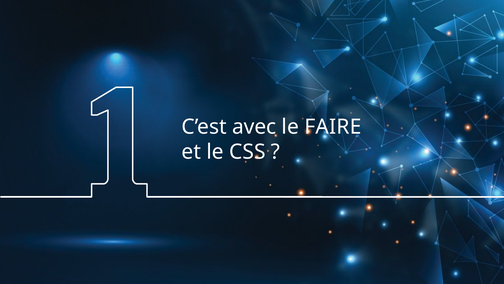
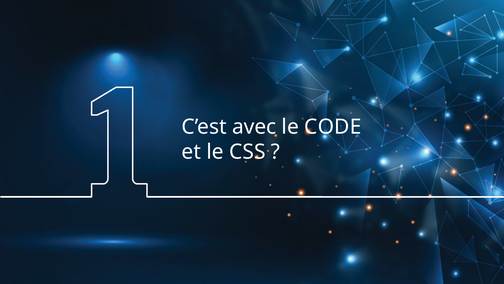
FAIRE: FAIRE -> CODE (333, 127)
